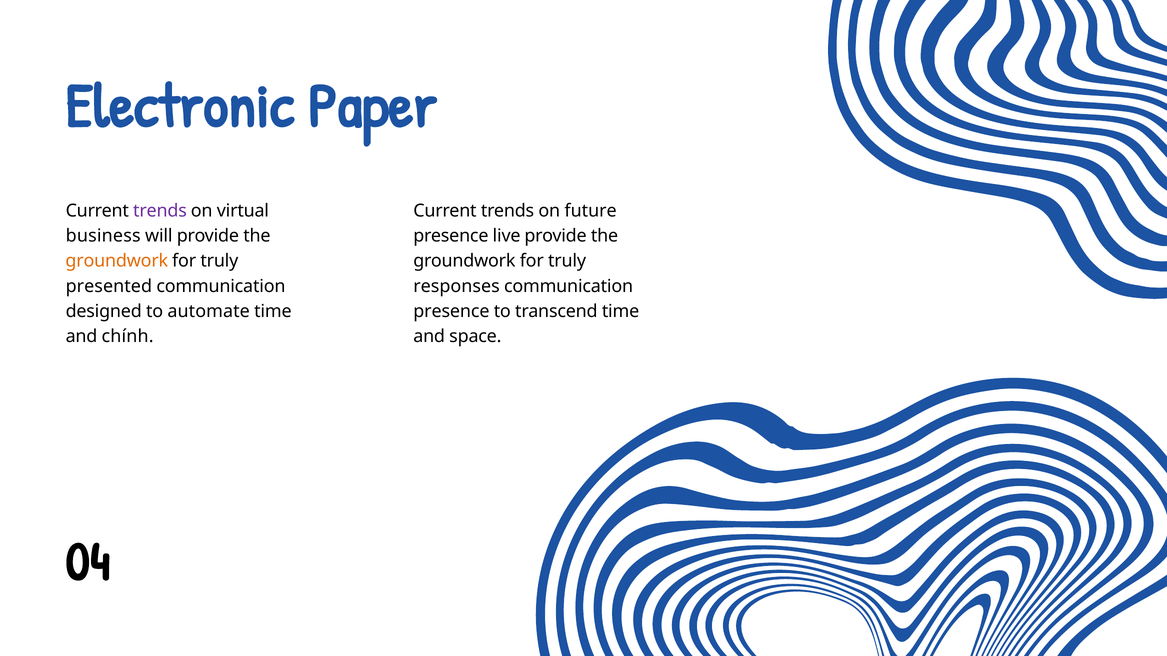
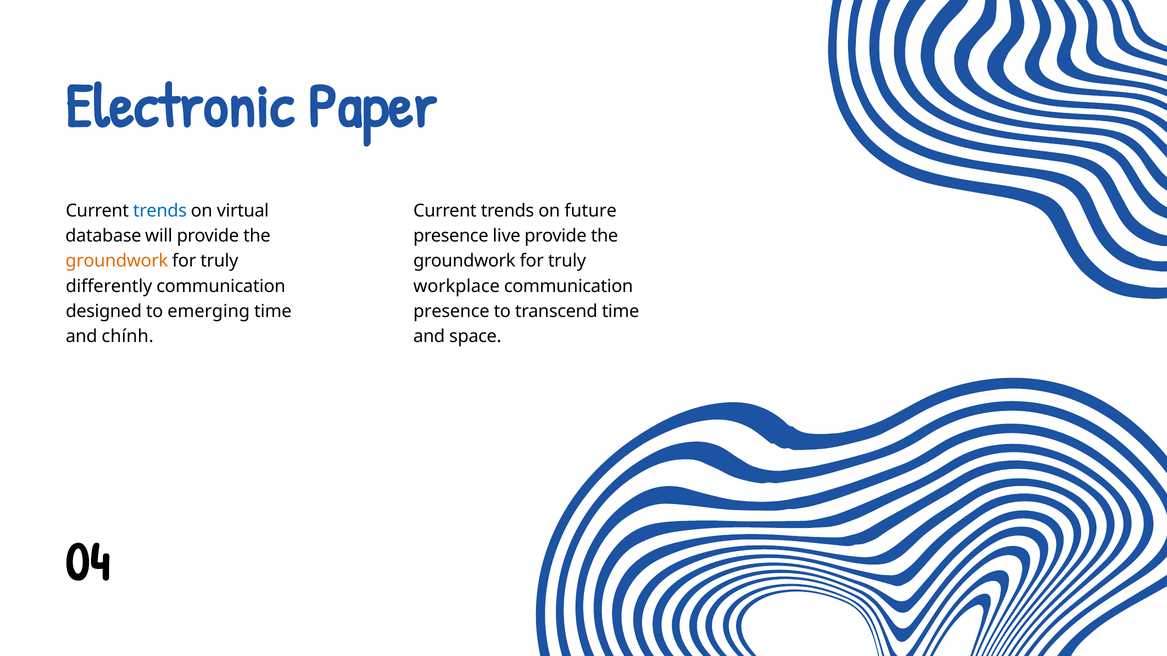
trends colour: purple -> blue (160, 211)
business: business -> database (103, 236)
presented: presented -> differently (109, 286)
responses: responses -> workplace (457, 286)
automate: automate -> emerging (209, 311)
